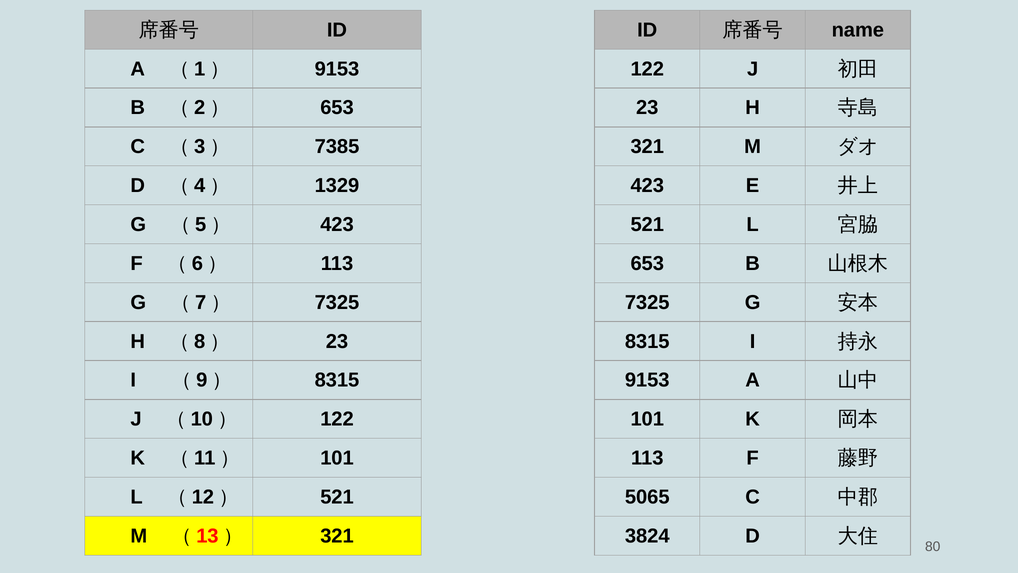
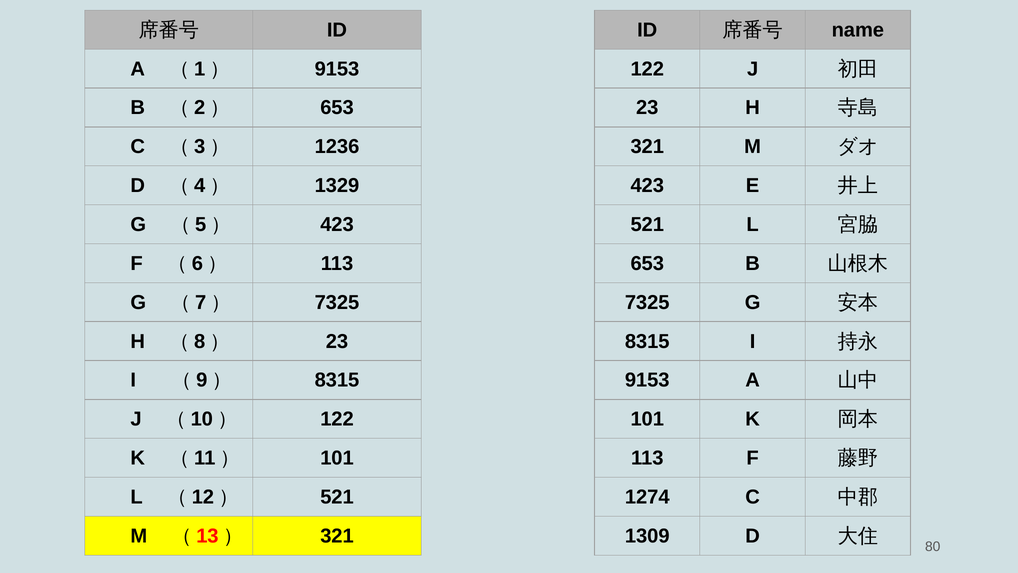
7385: 7385 -> 1236 (337, 147)
5065: 5065 -> 1274 (647, 497)
3824: 3824 -> 1309 (647, 536)
